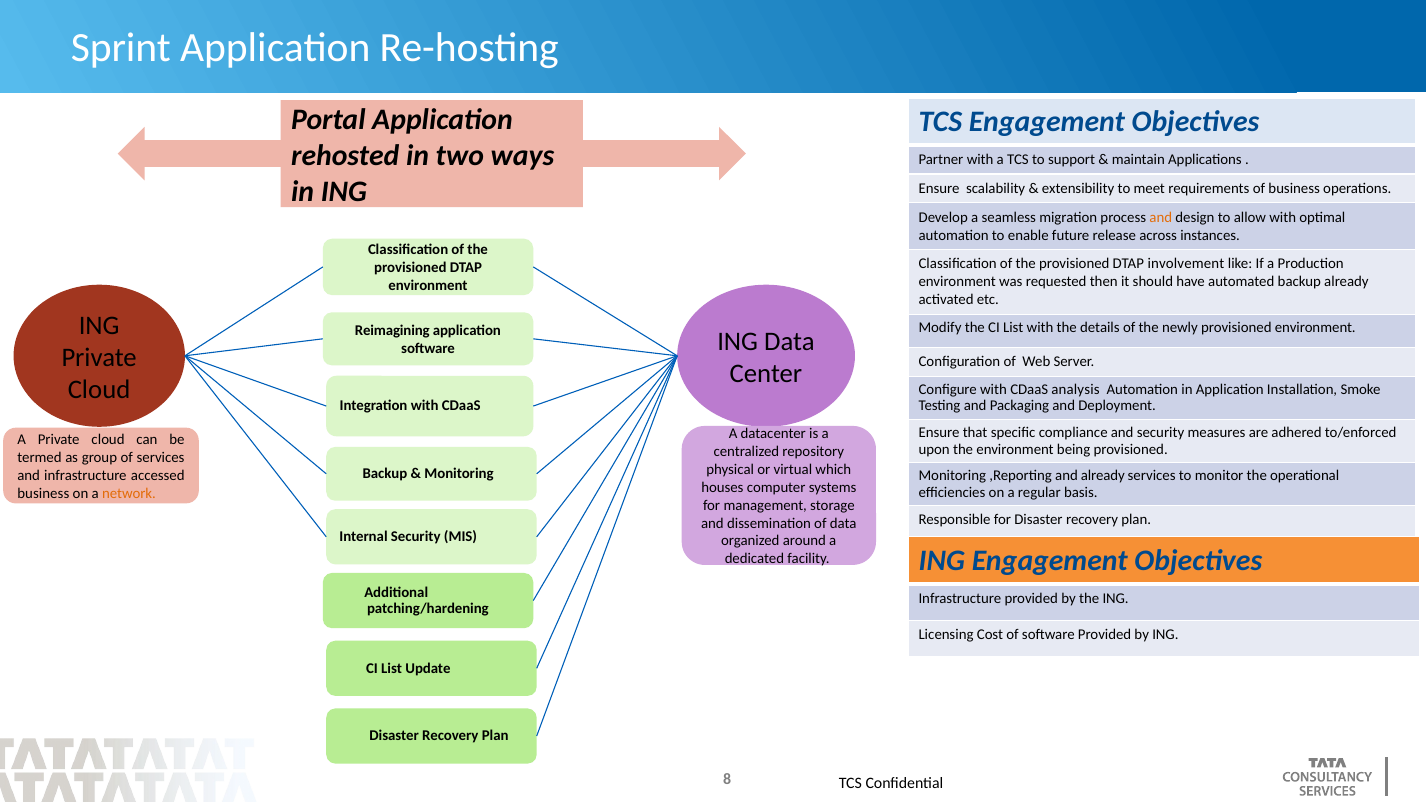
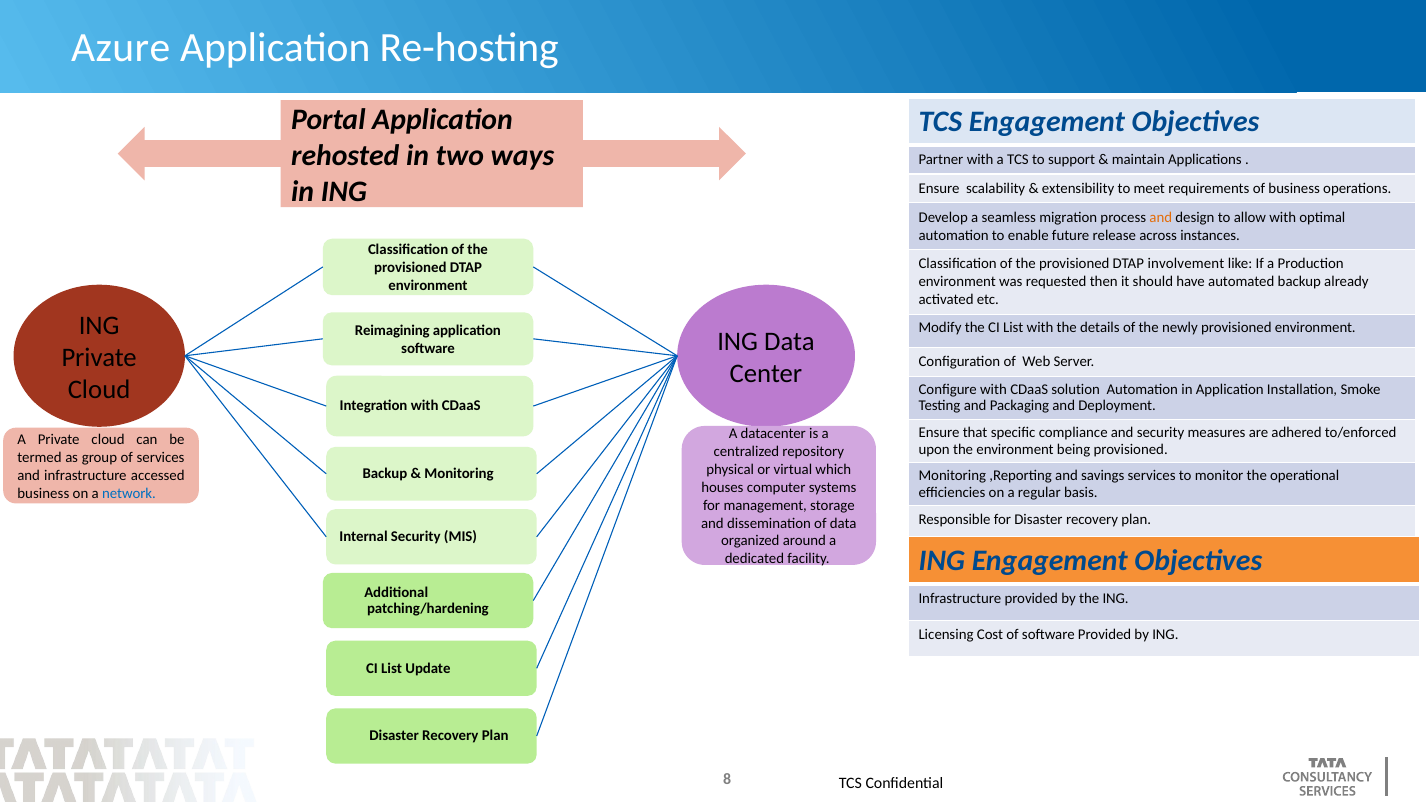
Sprint: Sprint -> Azure (121, 48)
analysis: analysis -> solution (1076, 390)
and already: already -> savings (1103, 476)
network colour: orange -> blue (129, 493)
